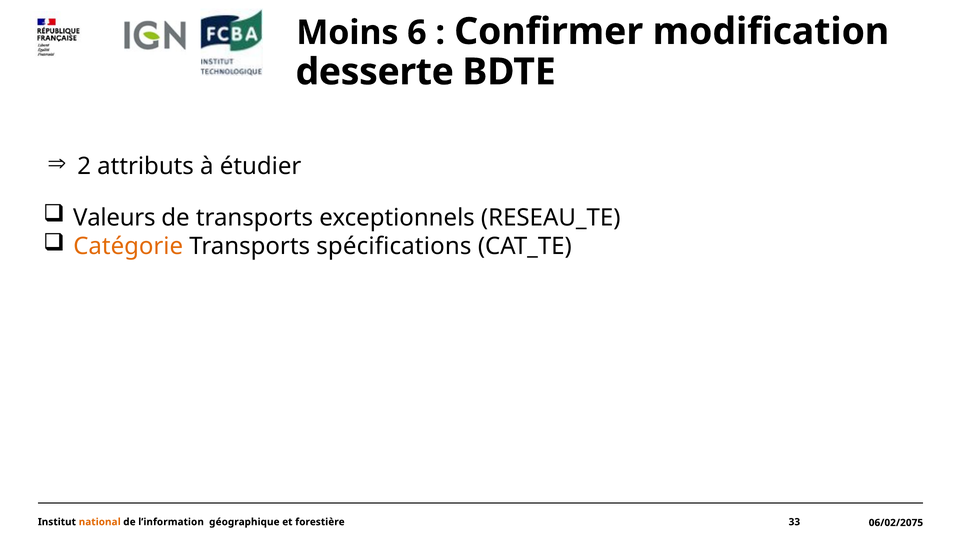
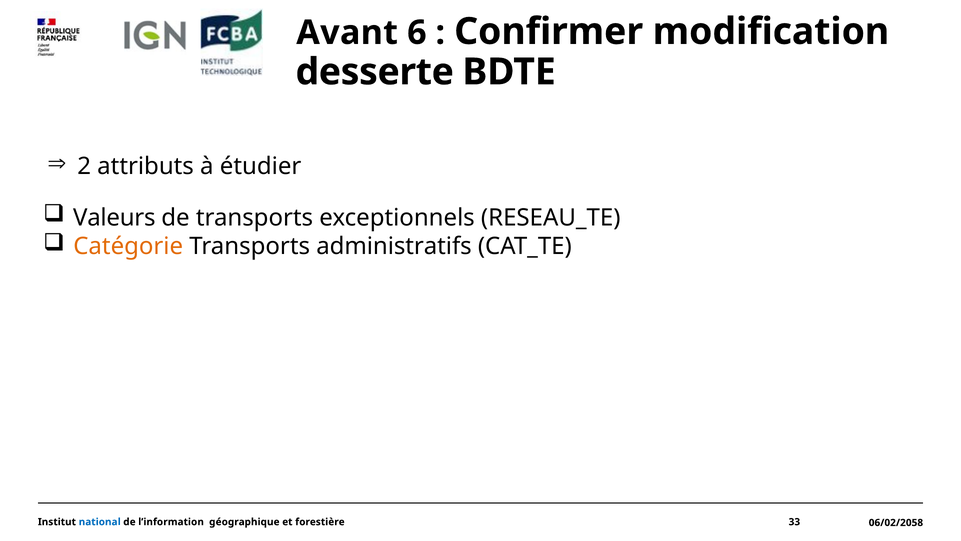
Moins: Moins -> Avant (347, 33)
spécifications: spécifications -> administratifs (394, 246)
national colour: orange -> blue (100, 522)
06/02/2075: 06/02/2075 -> 06/02/2058 (896, 522)
